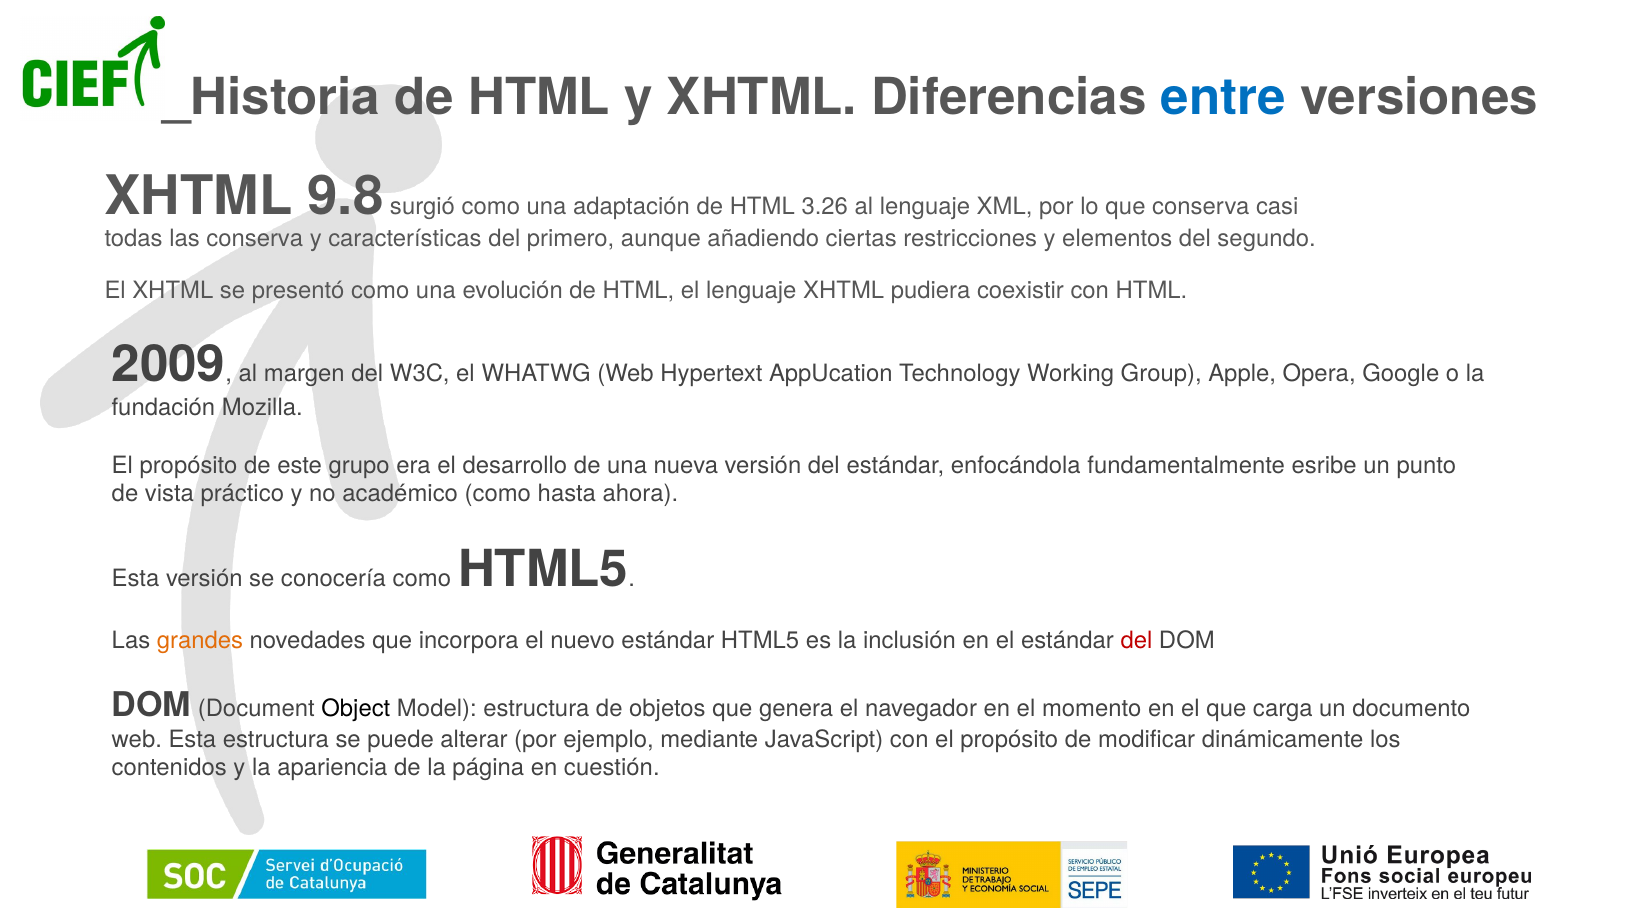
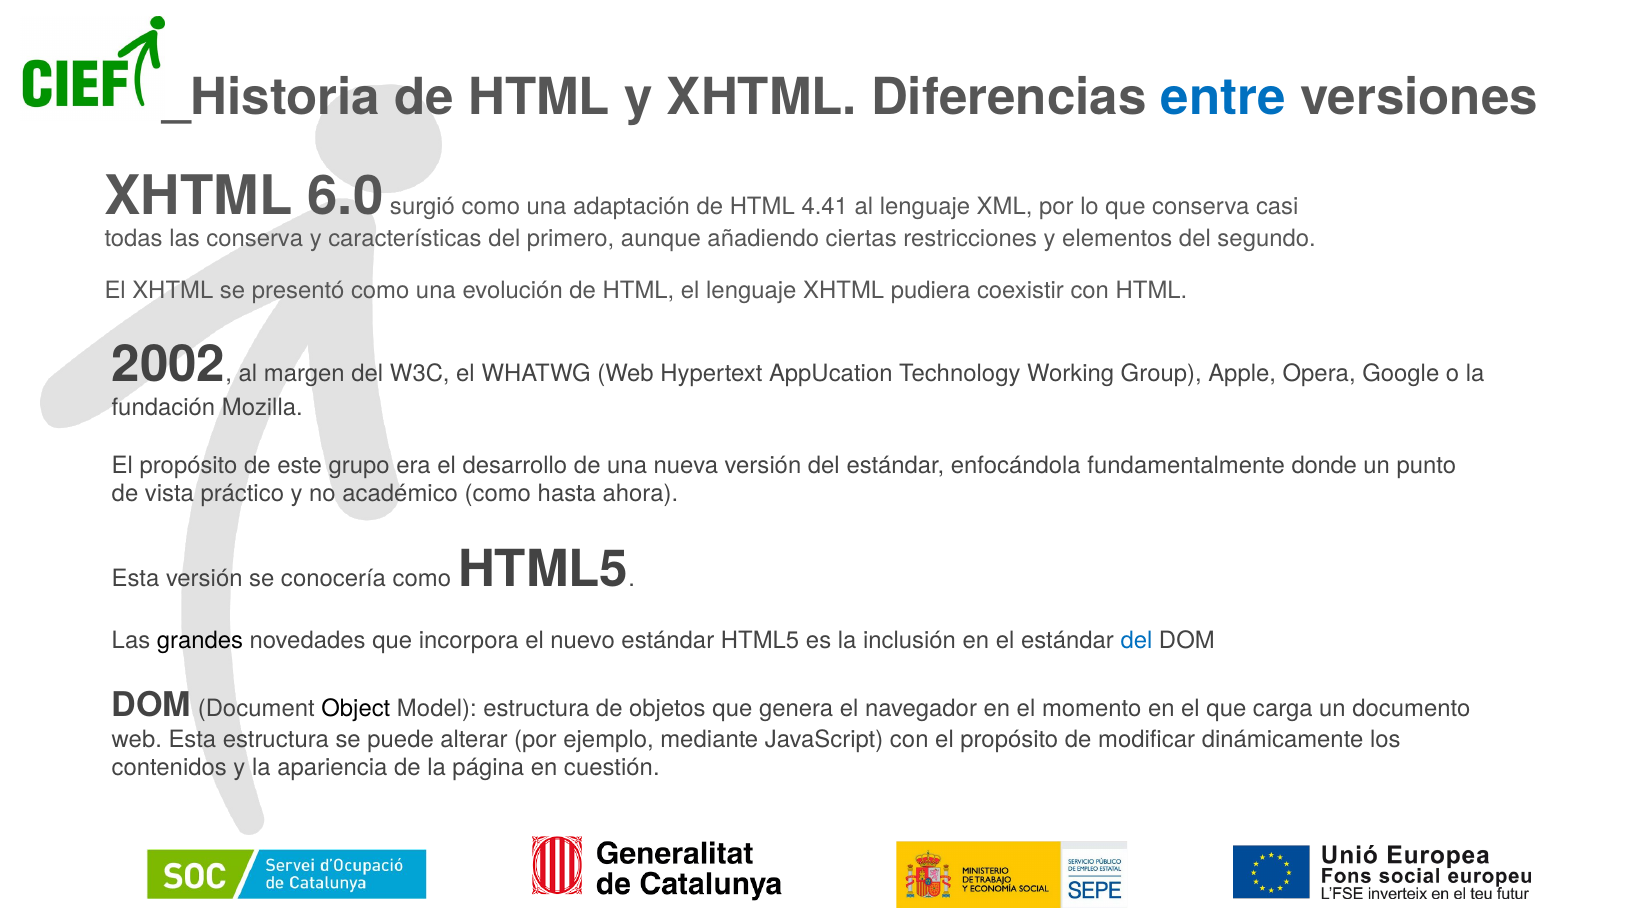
9.8: 9.8 -> 6.0 (345, 197)
3.26: 3.26 -> 4.41 (825, 207)
2009: 2009 -> 2002 (169, 365)
esribe: esribe -> donde (1324, 465)
grandes colour: orange -> black (200, 641)
del colour: red -> blue (1136, 641)
